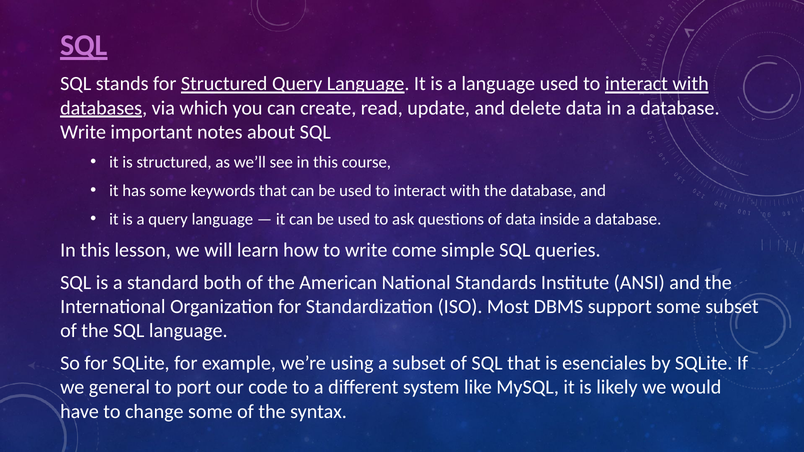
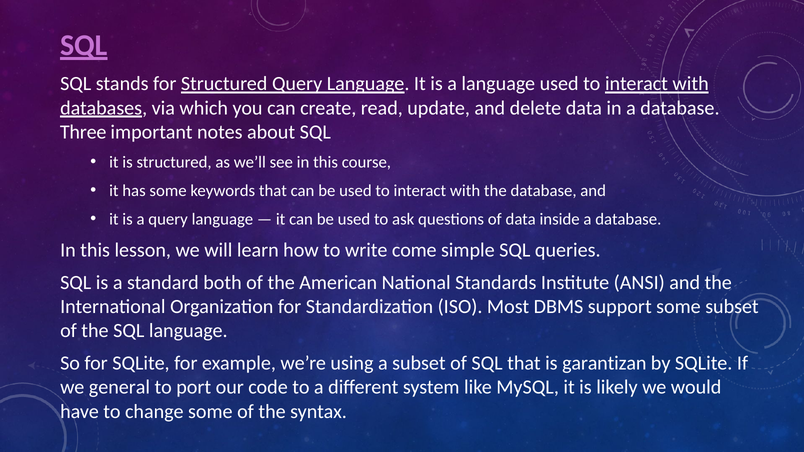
Write: Write -> Three (83, 132)
esenciales: esenciales -> garantizan (604, 363)
